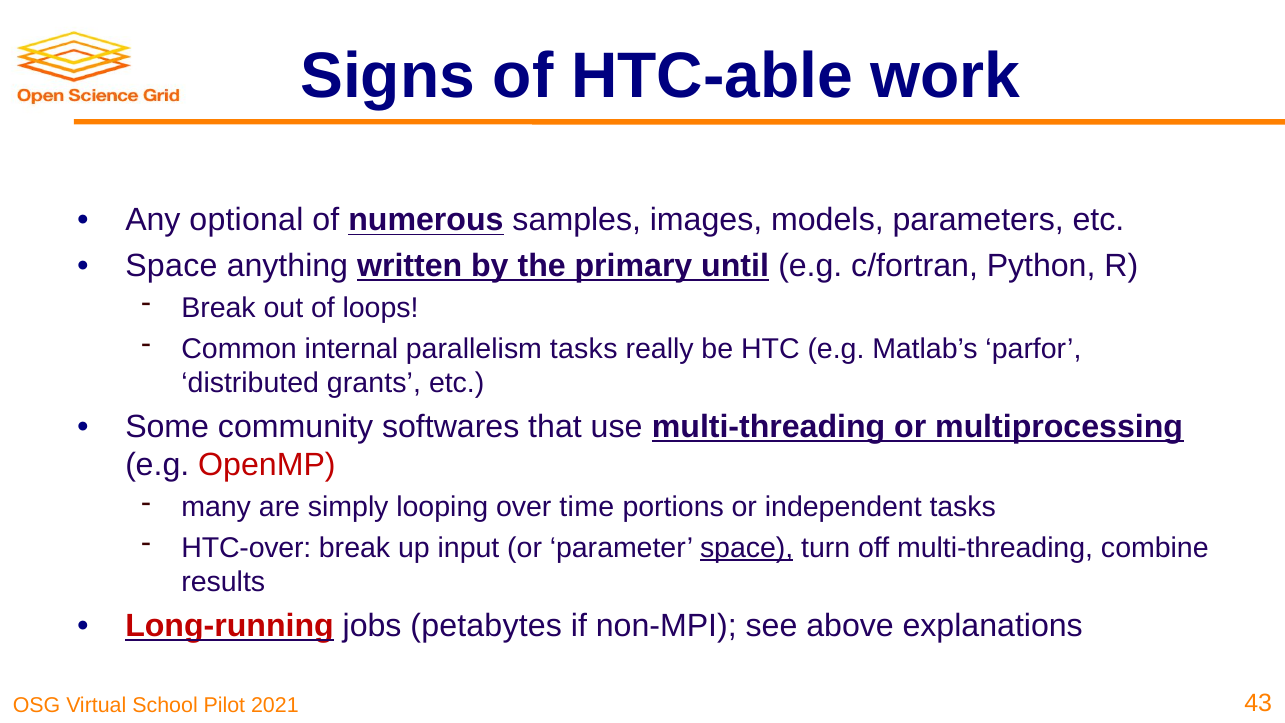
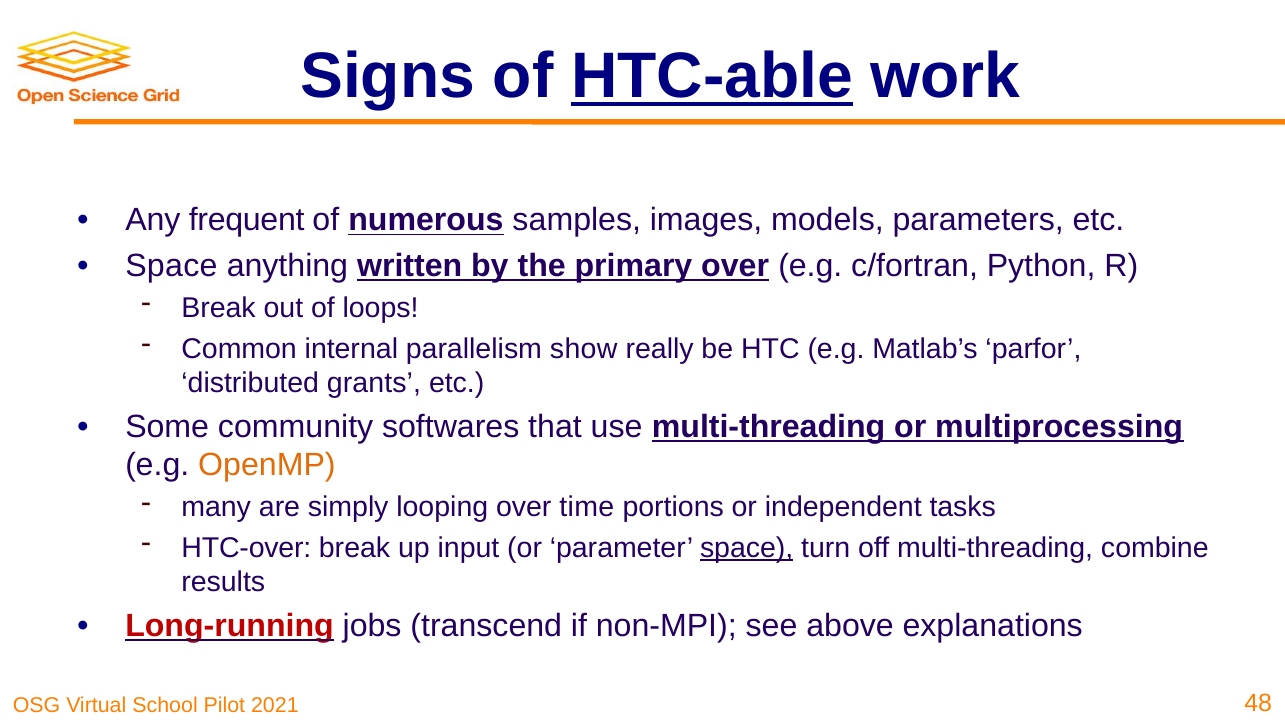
HTC-able underline: none -> present (712, 77)
optional: optional -> frequent (247, 220)
primary until: until -> over (735, 266)
parallelism tasks: tasks -> show (584, 349)
OpenMP colour: red -> orange (267, 465)
petabytes: petabytes -> transcend (486, 626)
43: 43 -> 48 (1258, 703)
